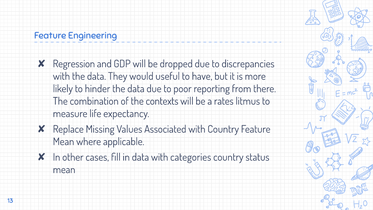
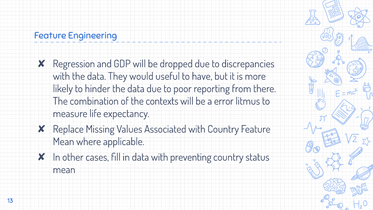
rates: rates -> error (224, 101)
categories: categories -> preventing (191, 157)
